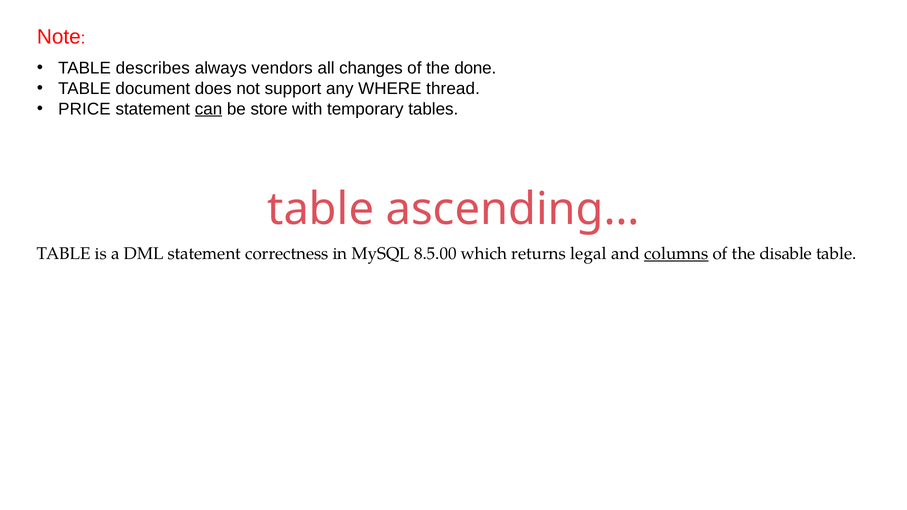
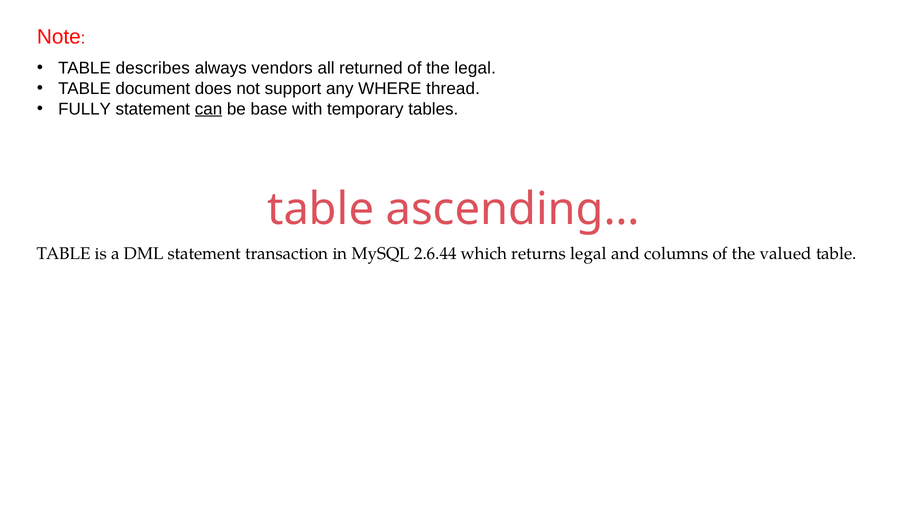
changes: changes -> returned (371, 68)
the done: done -> legal (475, 68)
PRICE: PRICE -> FULLY (85, 109)
store: store -> base (269, 109)
correctness: correctness -> transaction (287, 254)
8.5.00: 8.5.00 -> 2.6.44 (435, 254)
columns underline: present -> none (676, 254)
disable: disable -> valued (786, 254)
